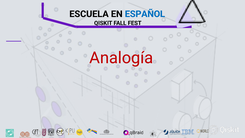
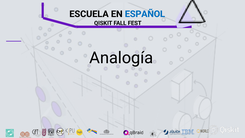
Analogía colour: red -> black (121, 58)
